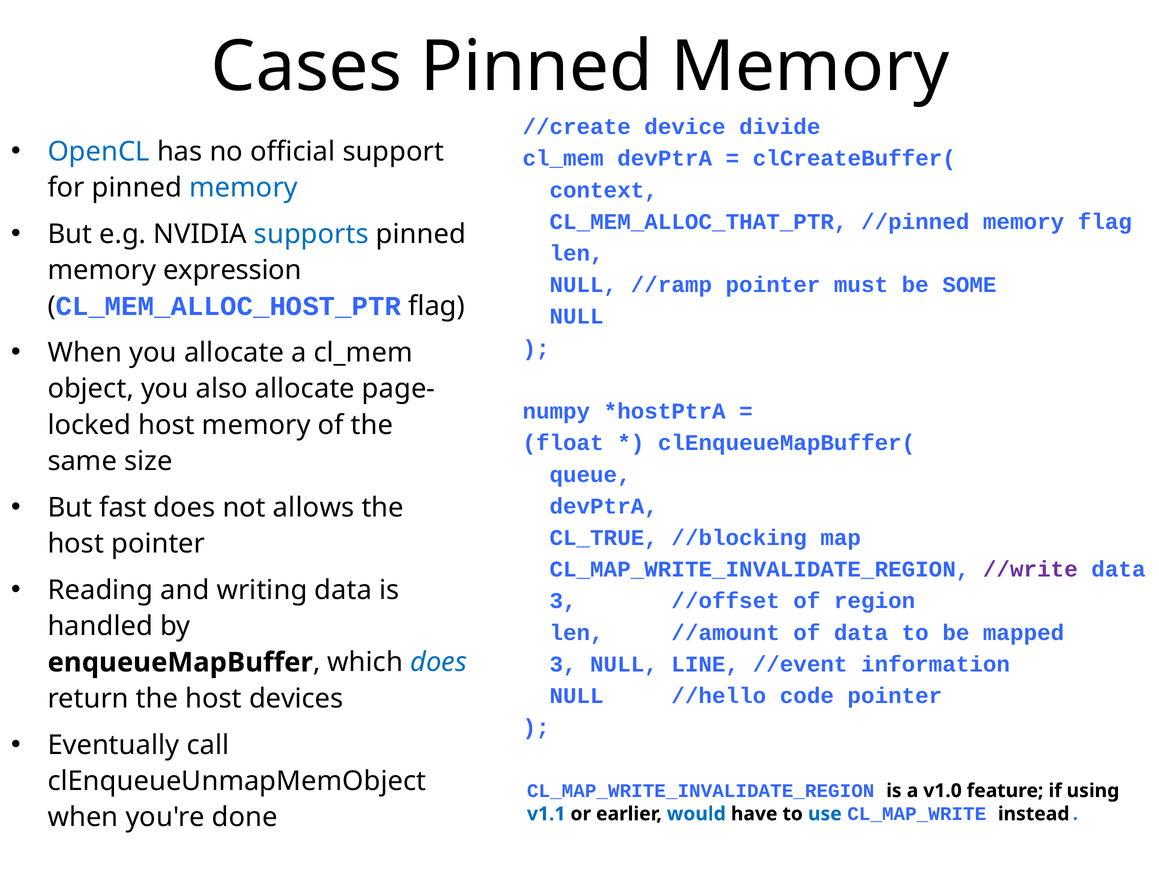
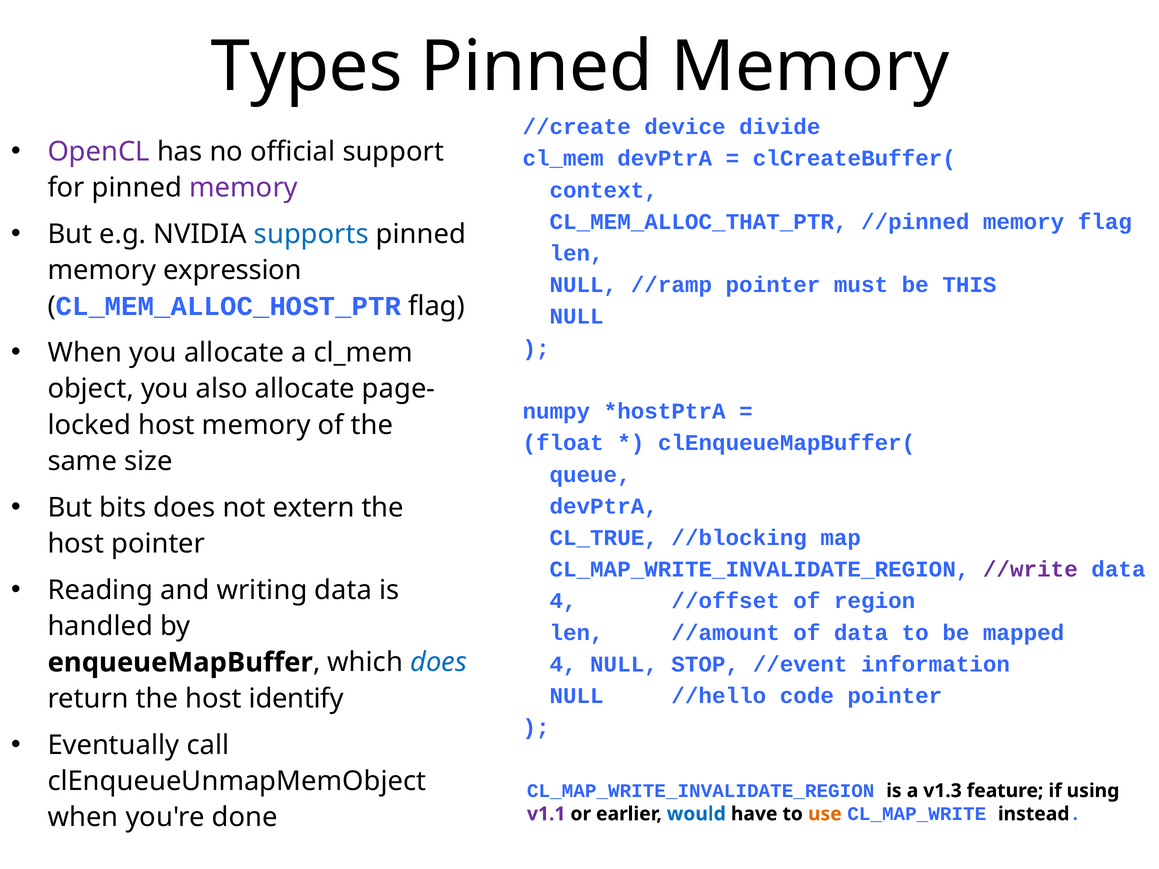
Cases: Cases -> Types (307, 67)
OpenCL colour: blue -> purple (99, 152)
memory colour: blue -> purple (244, 188)
SOME: SOME -> THIS (969, 285)
fast: fast -> bits (123, 508)
allows: allows -> extern (314, 508)
3: 3 -> 4 (563, 601)
3: 3 -> 4 (563, 664)
LINE: LINE -> STOP (705, 664)
devices: devices -> identify (296, 699)
v1.0: v1.0 -> v1.3 (943, 791)
v1.1 colour: blue -> purple (546, 814)
use colour: blue -> orange (825, 814)
